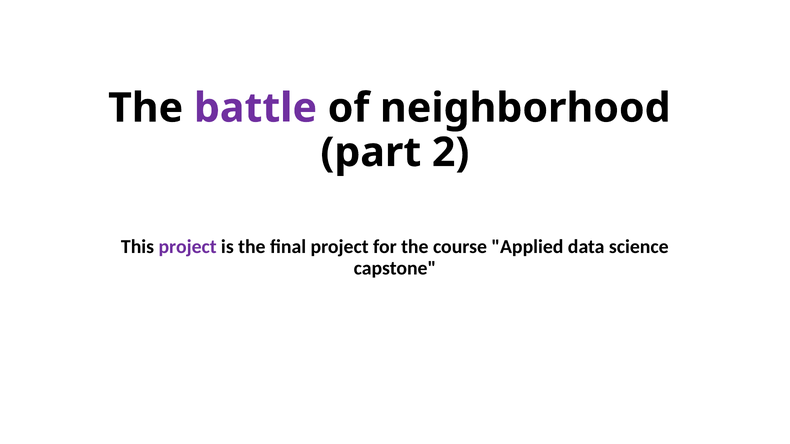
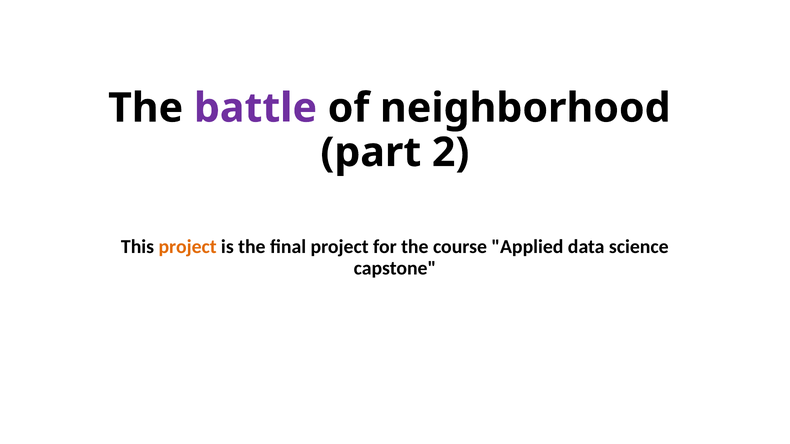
project colour: purple -> orange (188, 247)
